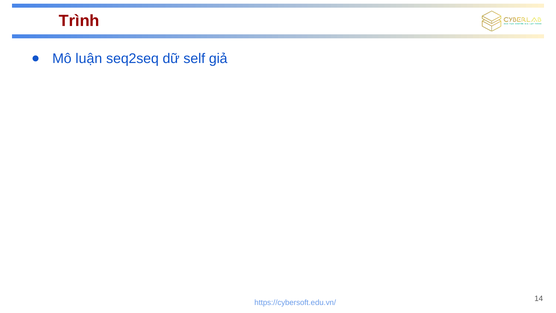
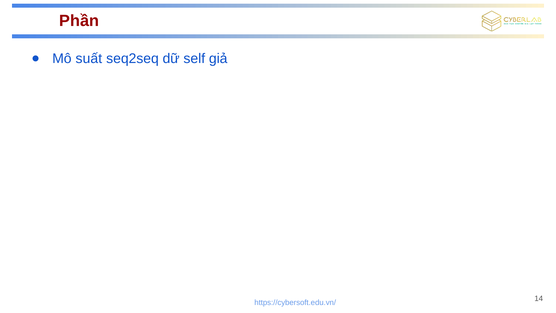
Trình: Trình -> Phần (79, 21)
luận: luận -> suất (89, 59)
